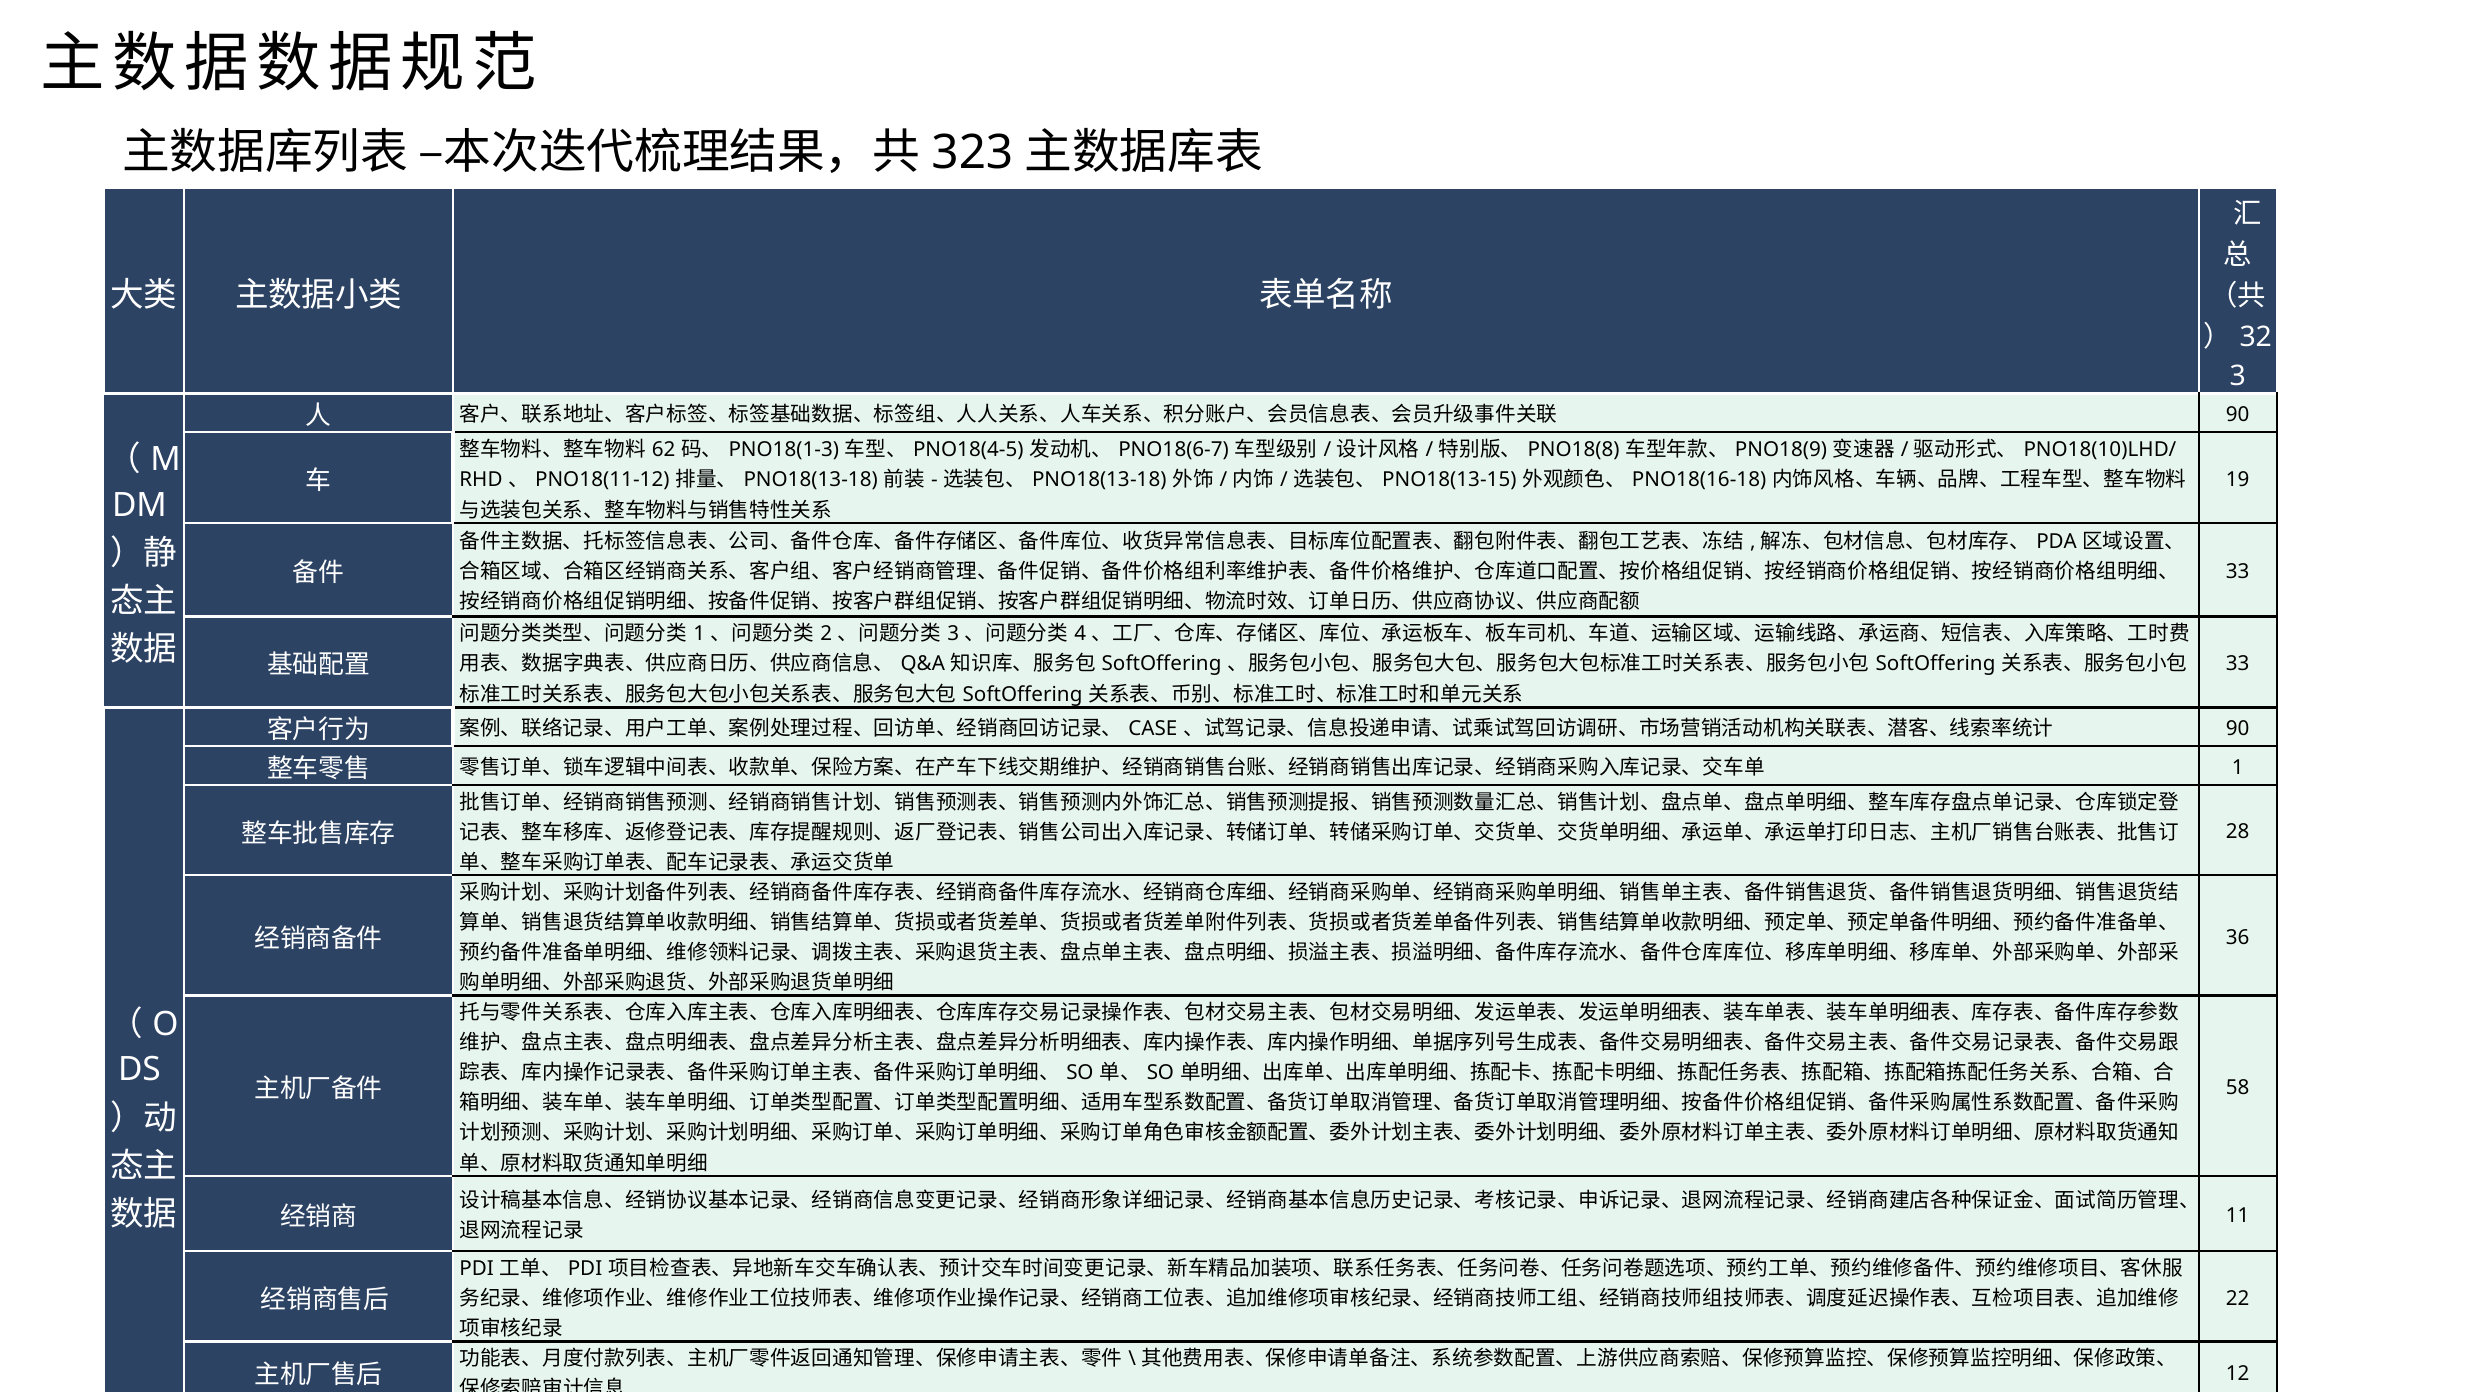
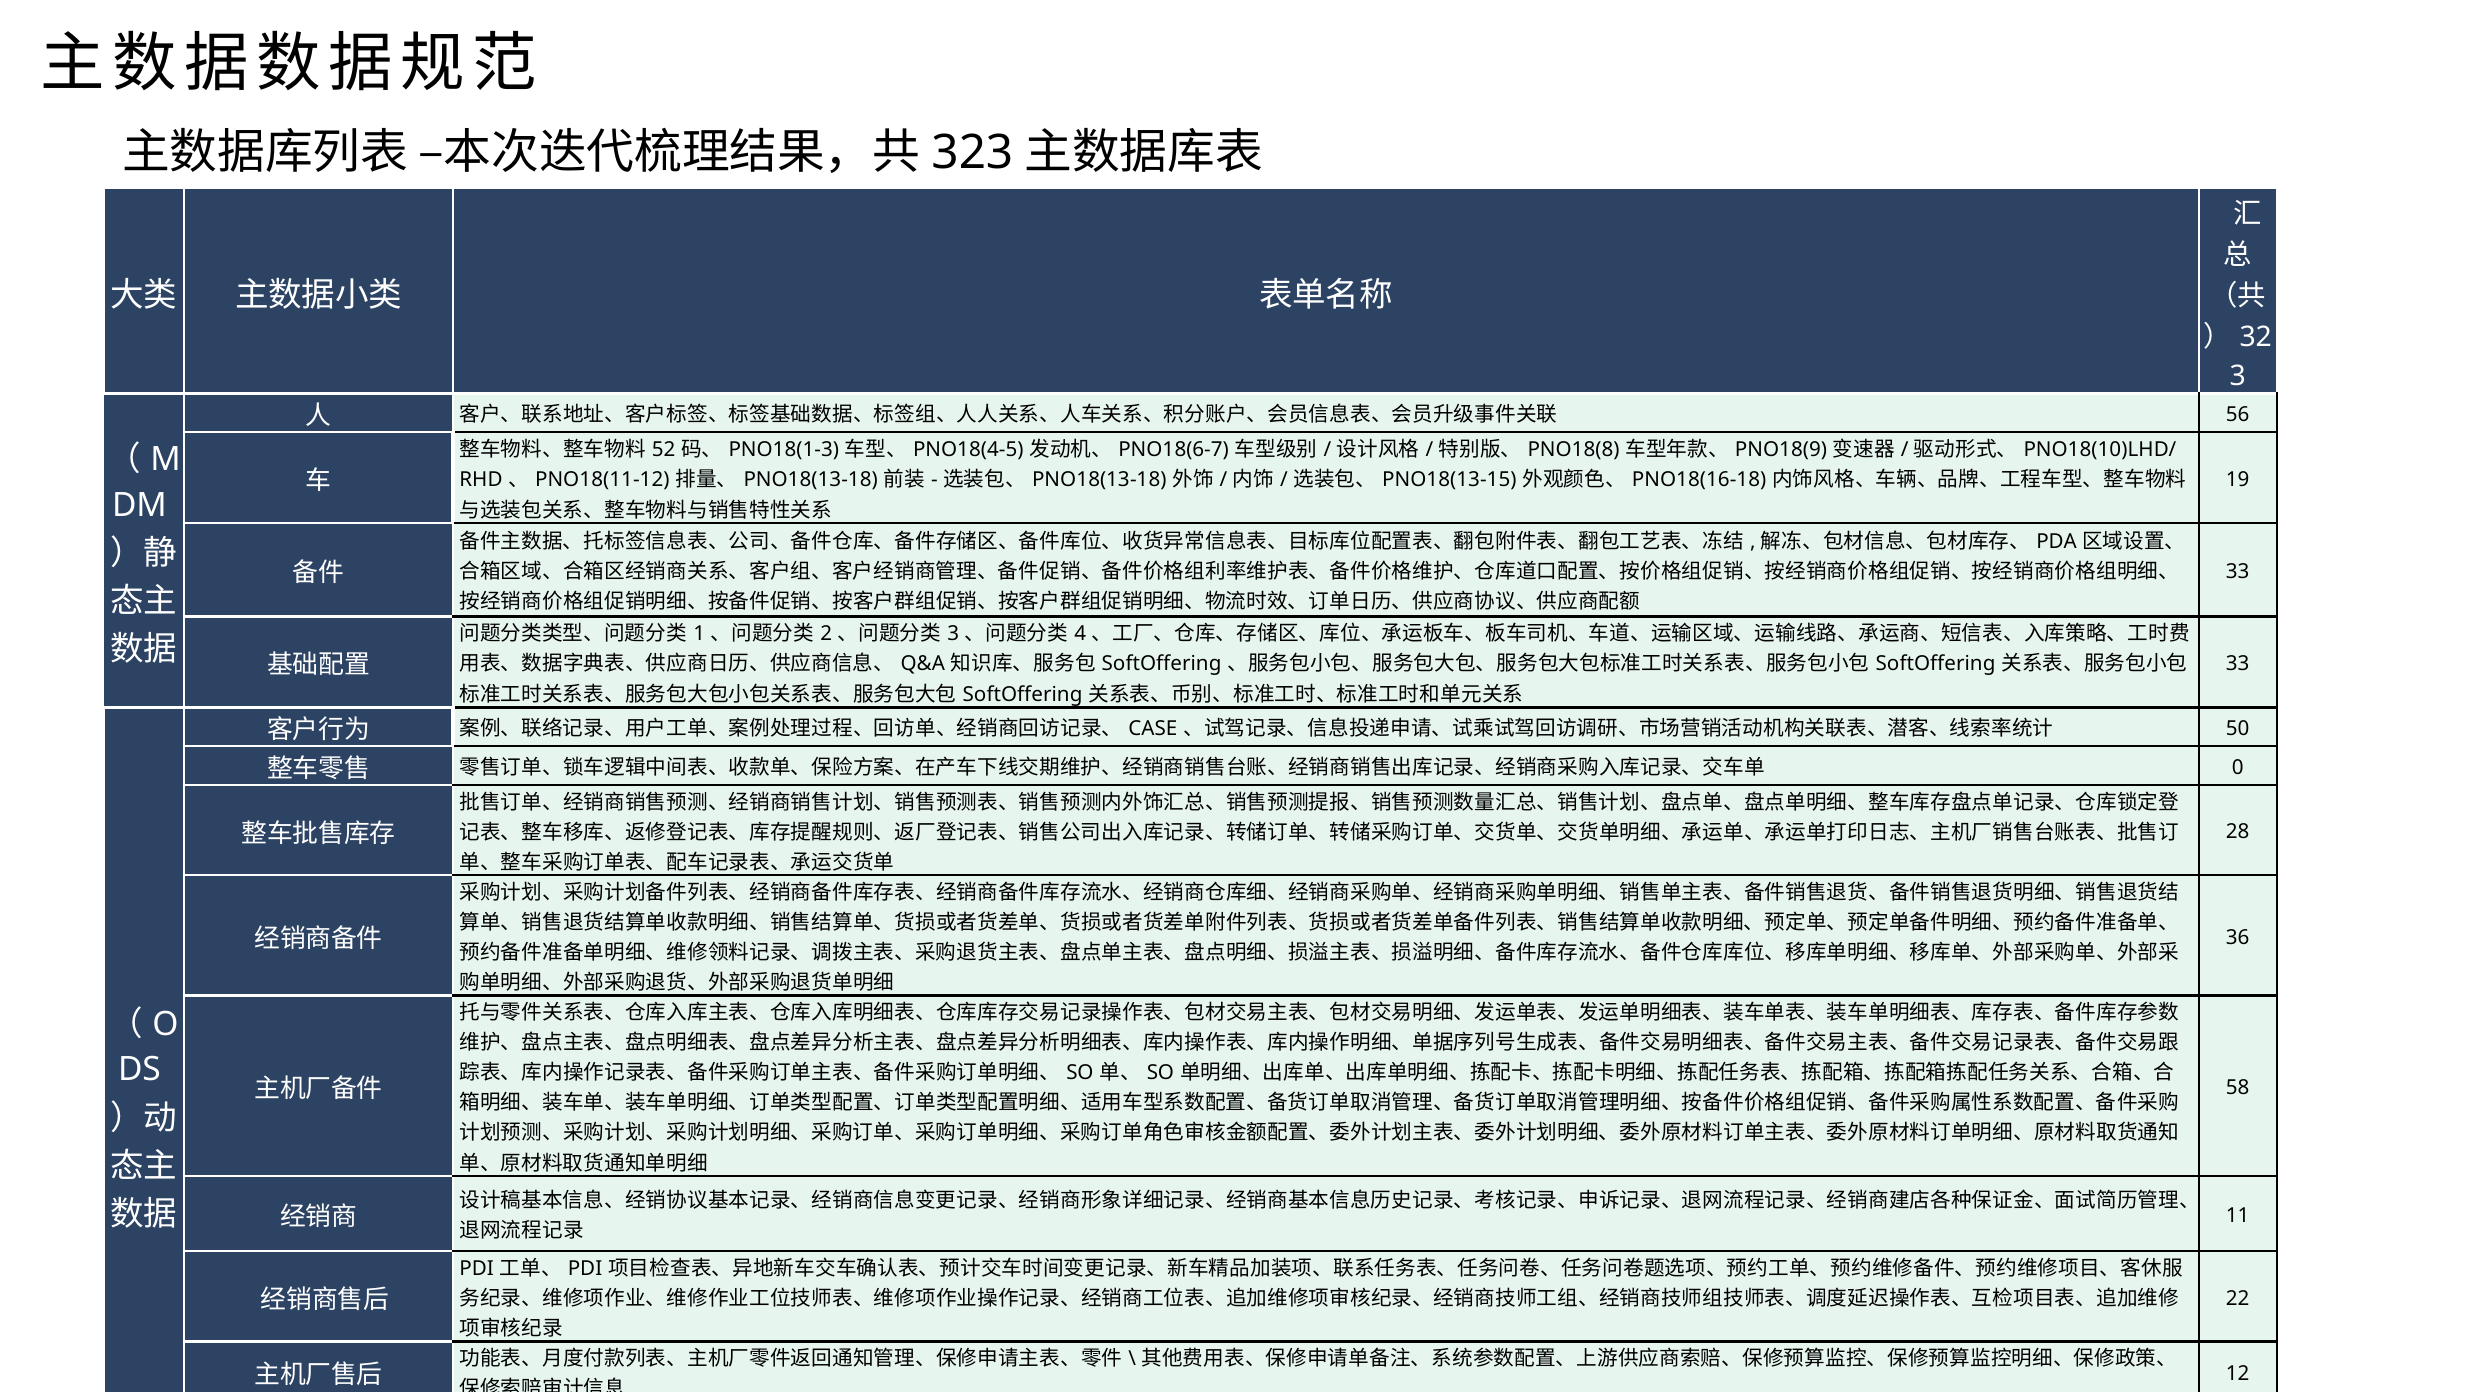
90: 90 -> 56 (2238, 415)
62: 62 -> 52 (664, 449)
90: 90 -> 50 (2238, 729)
1: 1 -> 0 (2238, 767)
